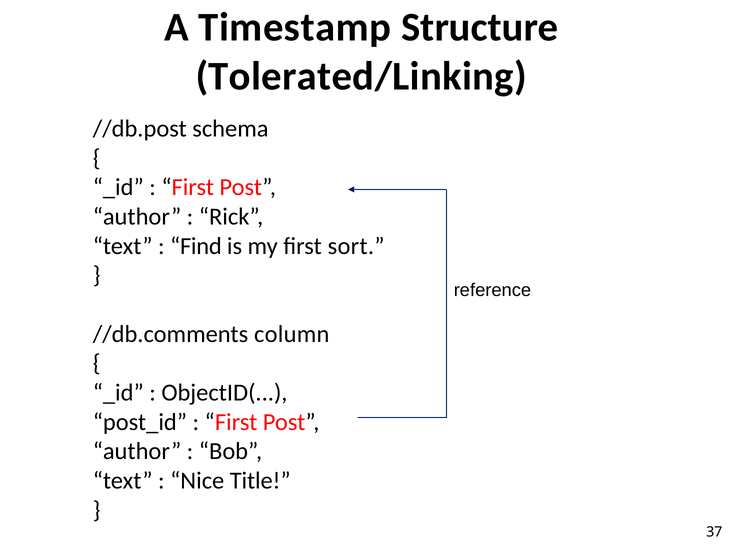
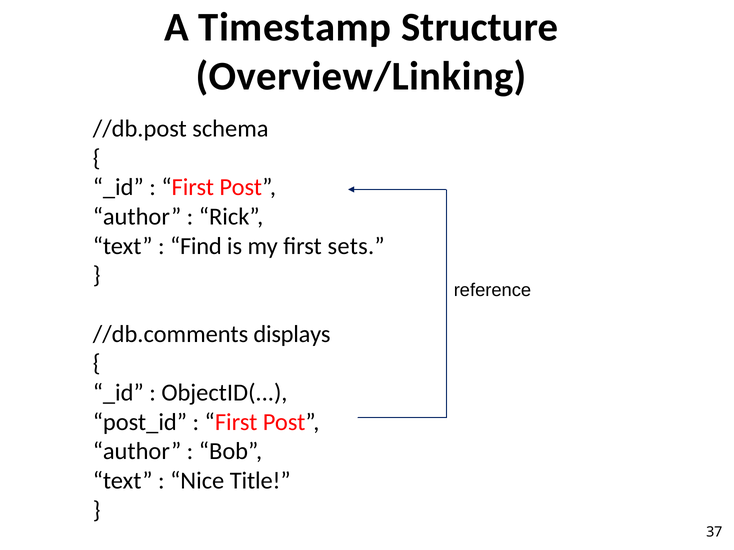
Tolerated/Linking: Tolerated/Linking -> Overview/Linking (361, 76)
sort: sort -> sets (356, 246)
column: column -> displays (292, 334)
